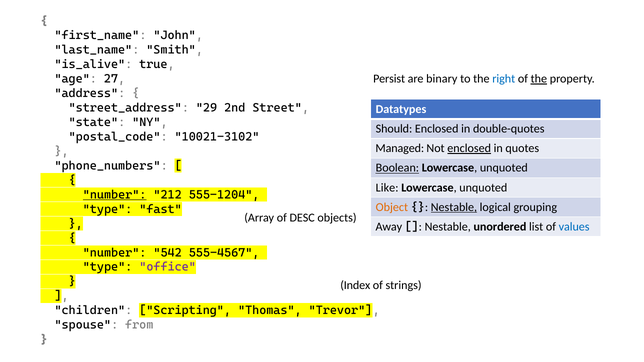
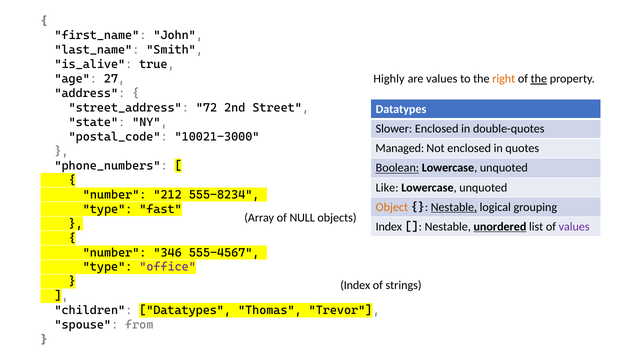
Persist: Persist -> Highly (389, 79)
are binary: binary -> values (442, 79)
right colour: blue -> orange (504, 79)
29: 29 -> 72 (206, 108)
Should: Should -> Slower (394, 129)
10021-3102: 10021-3102 -> 10021-3000 (217, 137)
enclosed underline: present -> none (469, 149)
number underline: present -> none (115, 195)
555-1204: 555-1204 -> 555-8234 (224, 195)
DESC: DESC -> NULL (302, 218)
Away: Away -> Index (389, 227)
unordered underline: none -> present (500, 227)
values colour: blue -> purple (574, 227)
542: 542 -> 346 (168, 253)
children Scripting: Scripting -> Datatypes (185, 311)
